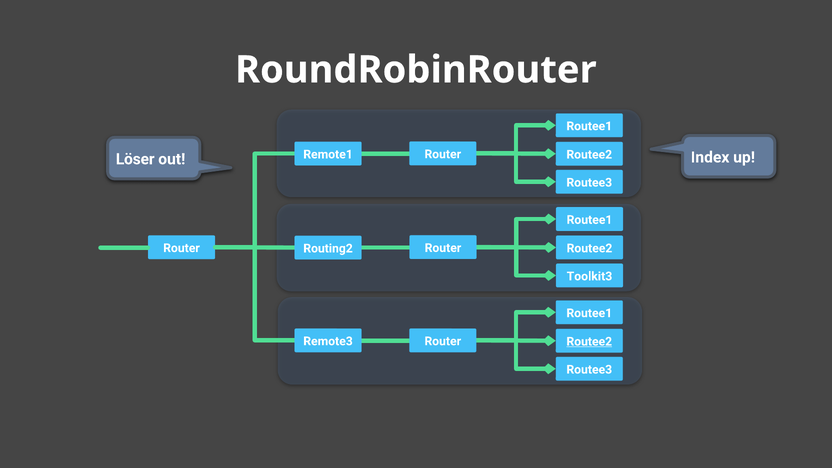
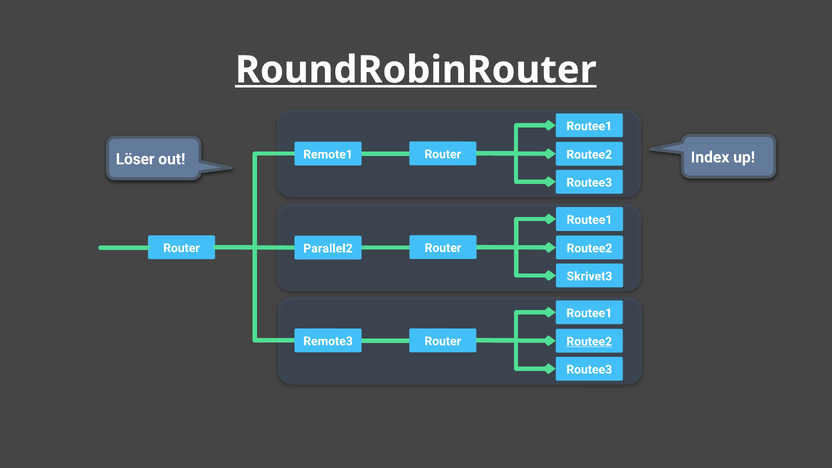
RoundRobinRouter underline: none -> present (416, 70)
Routing2: Routing2 -> Parallel2 (328, 248)
Toolkit3: Toolkit3 -> Skrivet3 (589, 276)
